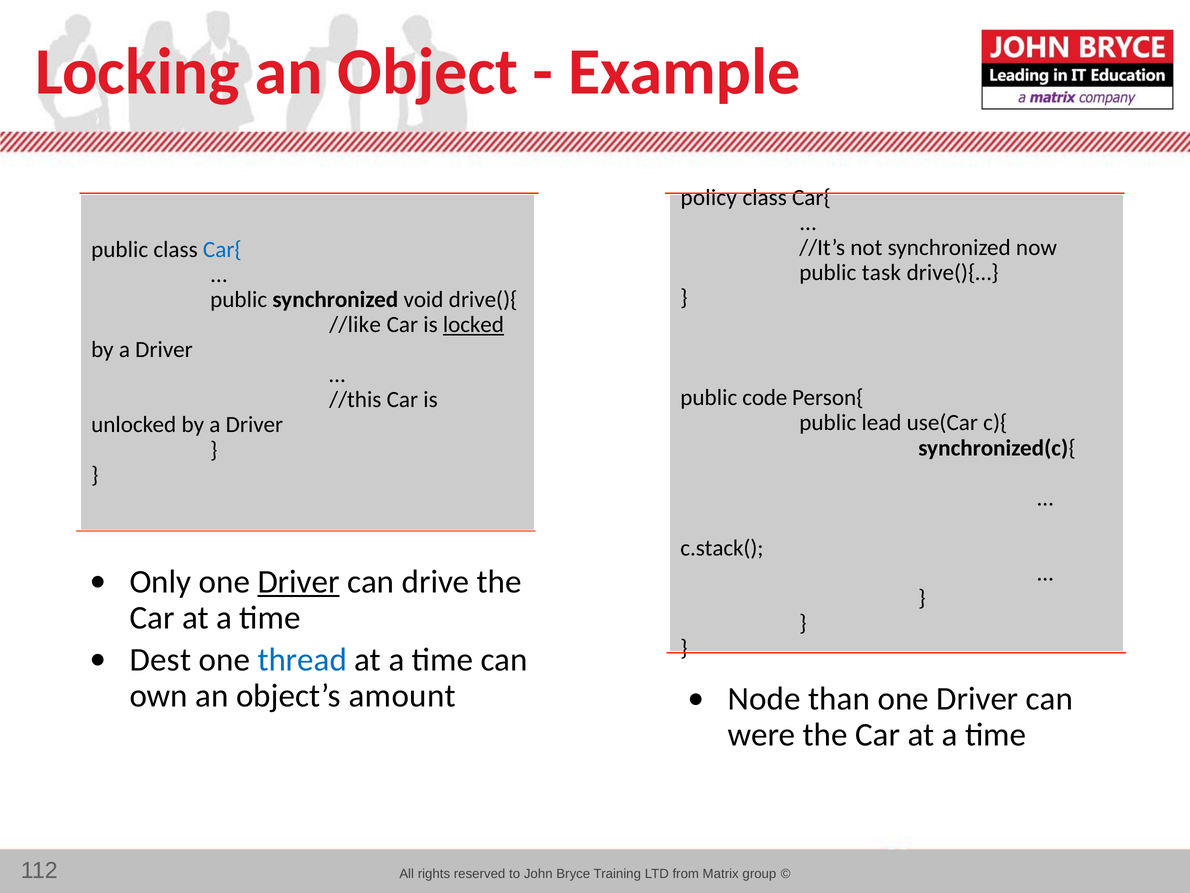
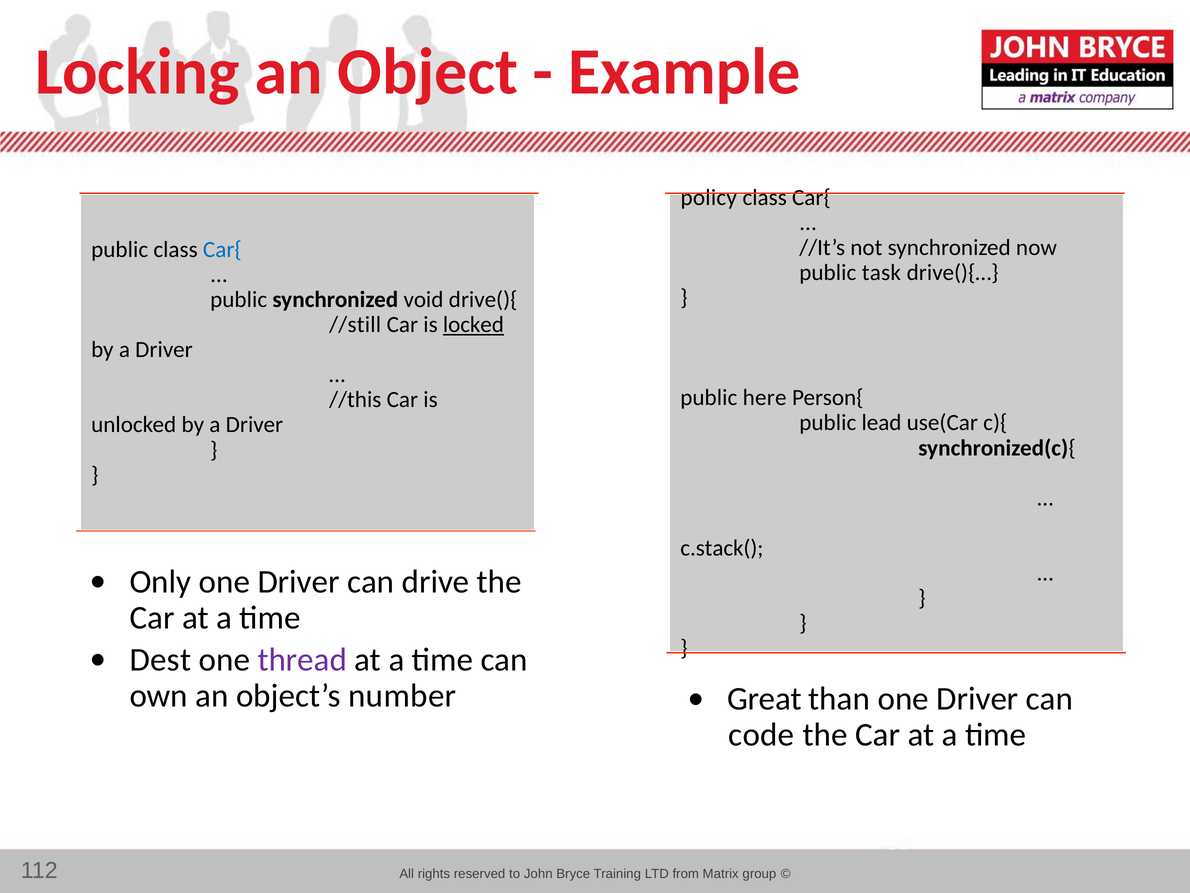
//like: //like -> //still (355, 325)
code: code -> here (765, 398)
Driver underline: present -> none (299, 582)
thread colour: blue -> purple (302, 660)
amount: amount -> number (402, 695)
Node: Node -> Great (764, 699)
were: were -> code (761, 734)
